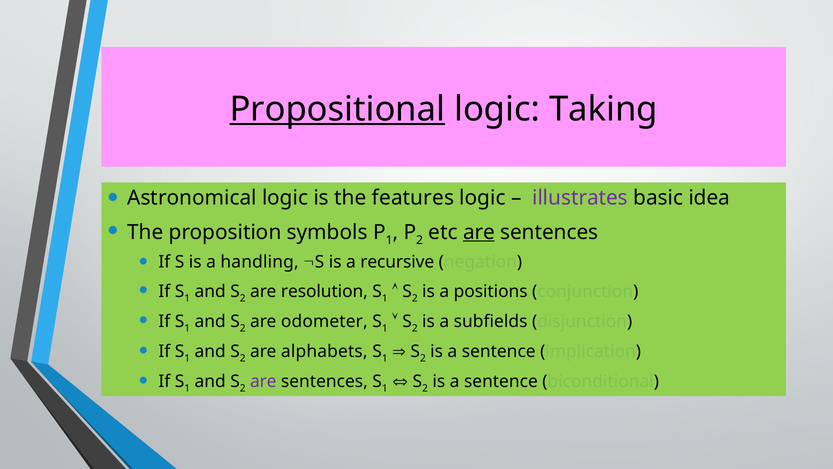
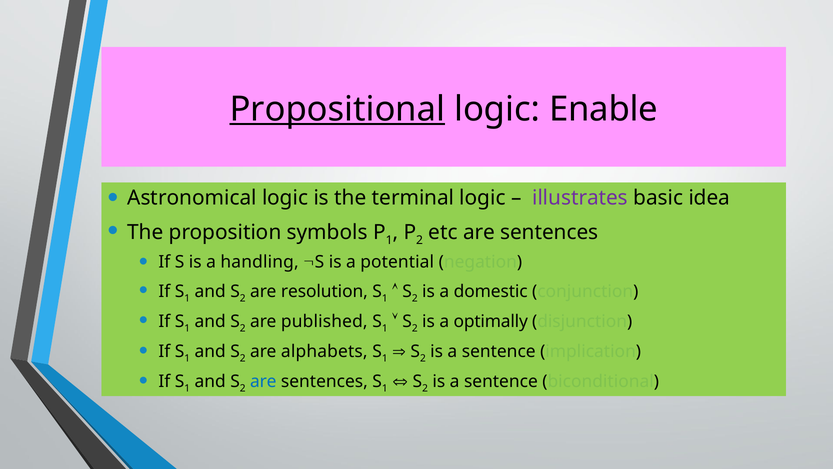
Taking: Taking -> Enable (604, 109)
features: features -> terminal (413, 198)
are underline: present -> none (479, 232)
recursive: recursive -> potential (397, 262)
positions: positions -> domestic (491, 291)
odometer: odometer -> published (324, 321)
subfields: subfields -> optimally (491, 321)
are colour: purple -> blue (263, 381)
